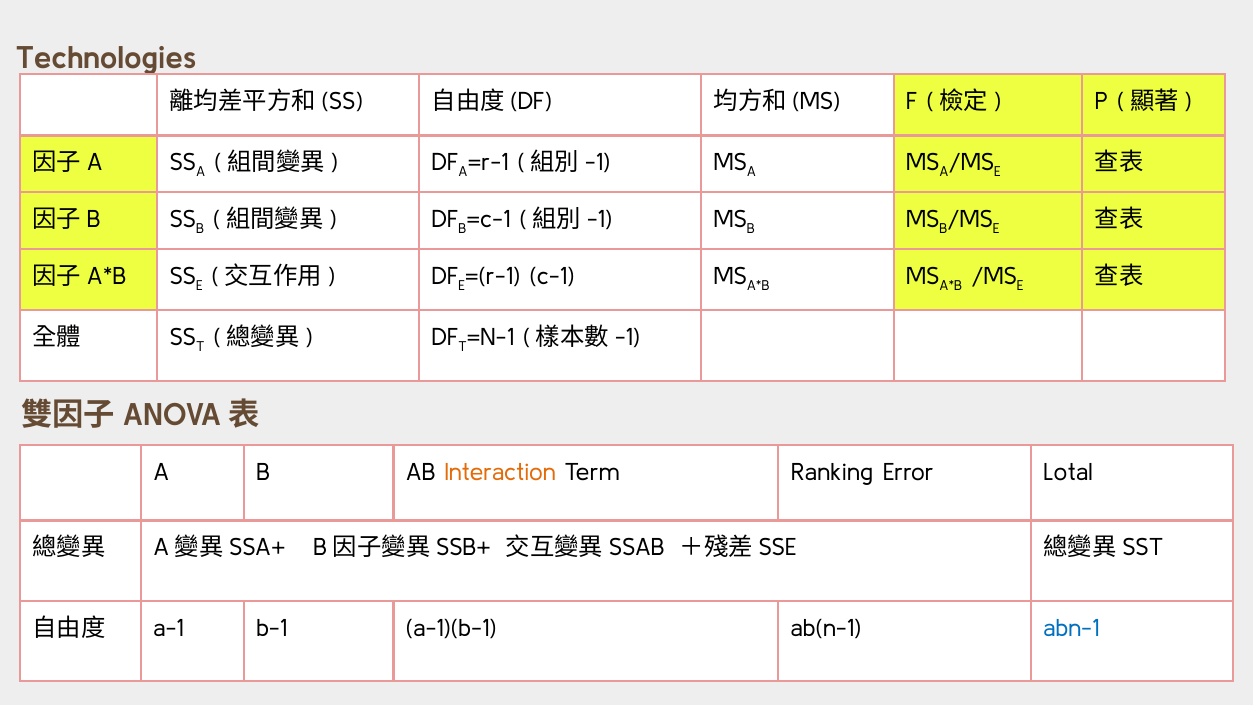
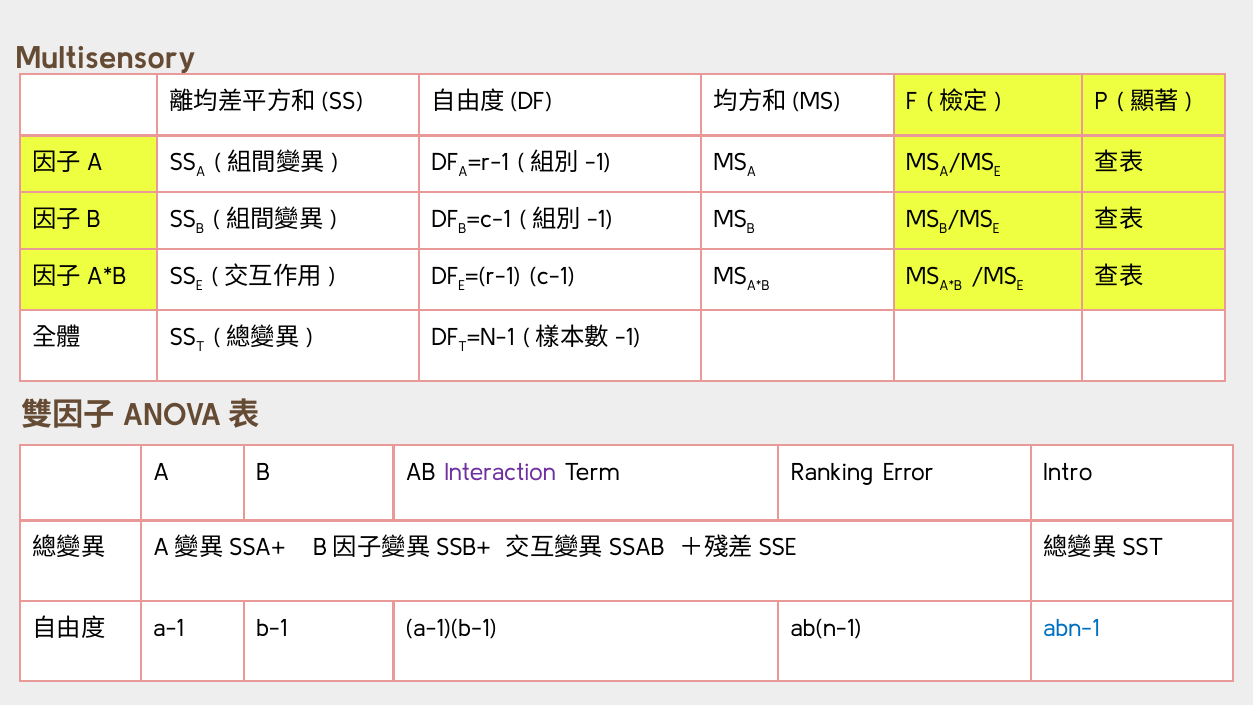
Technologies: Technologies -> Multisensory (106, 58)
Interaction colour: orange -> purple (500, 472)
Lotal: Lotal -> Intro (1068, 472)
